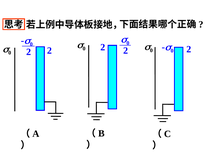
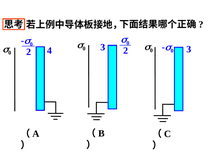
2: 2 -> 3 (103, 47)
2: 2 -> 3 (189, 49)
2: 2 -> 4 (49, 51)
